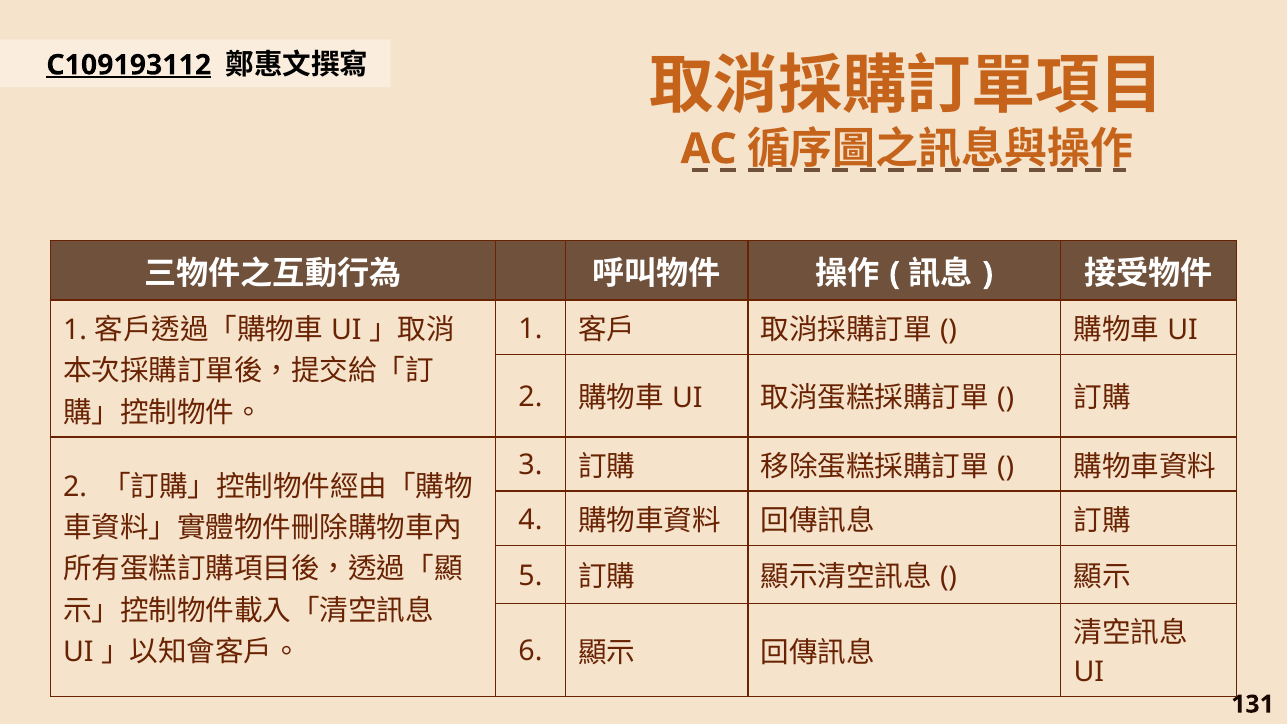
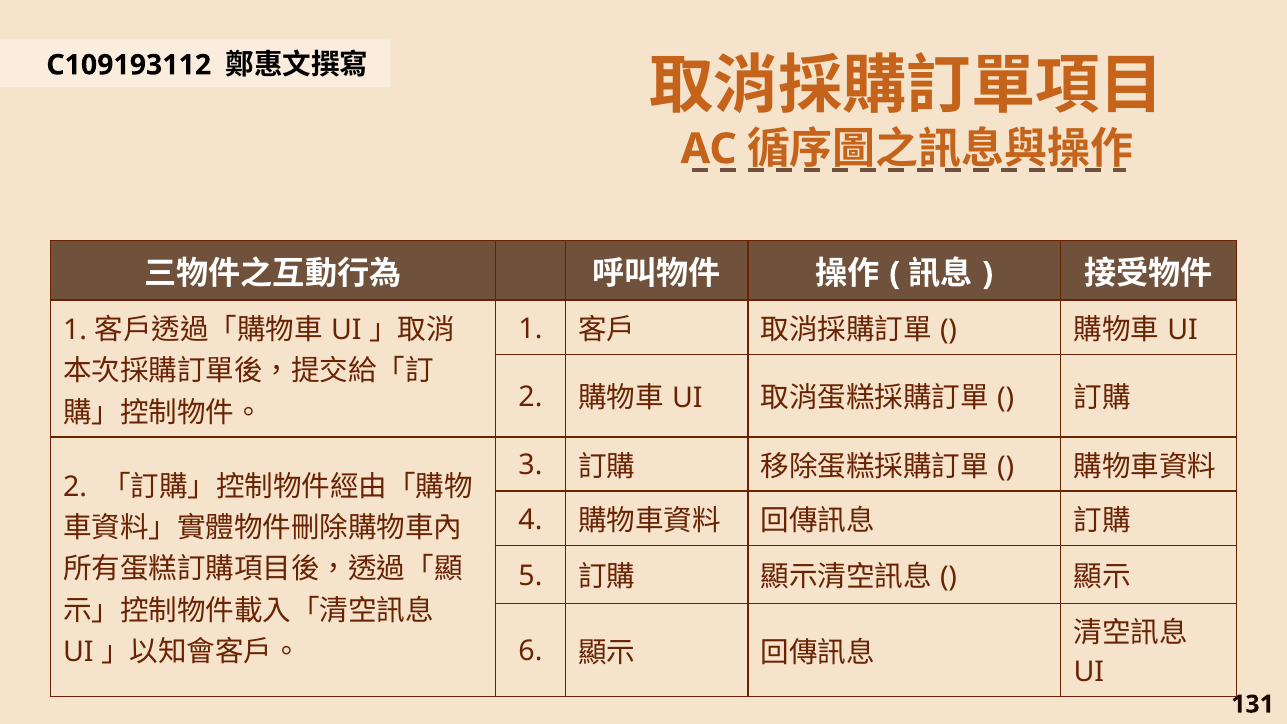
C109193112 underline: present -> none (129, 65)
